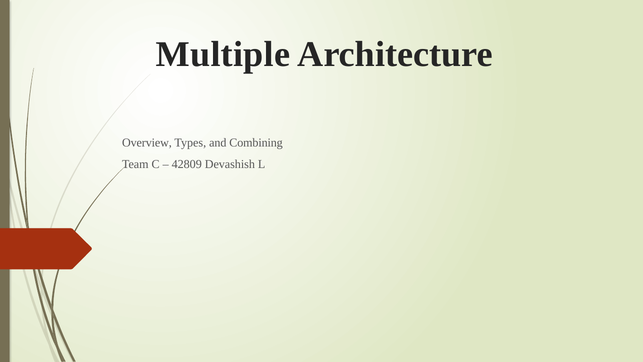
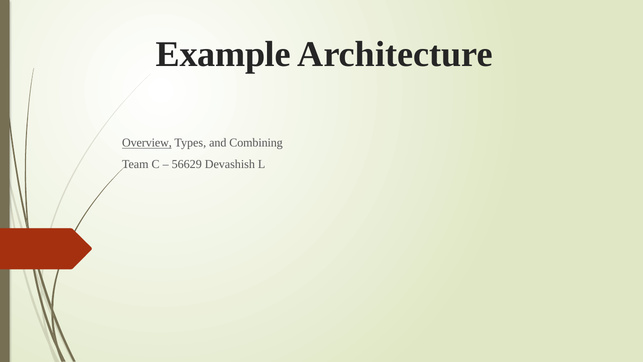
Multiple: Multiple -> Example (223, 54)
Overview underline: none -> present (147, 143)
42809: 42809 -> 56629 (187, 164)
